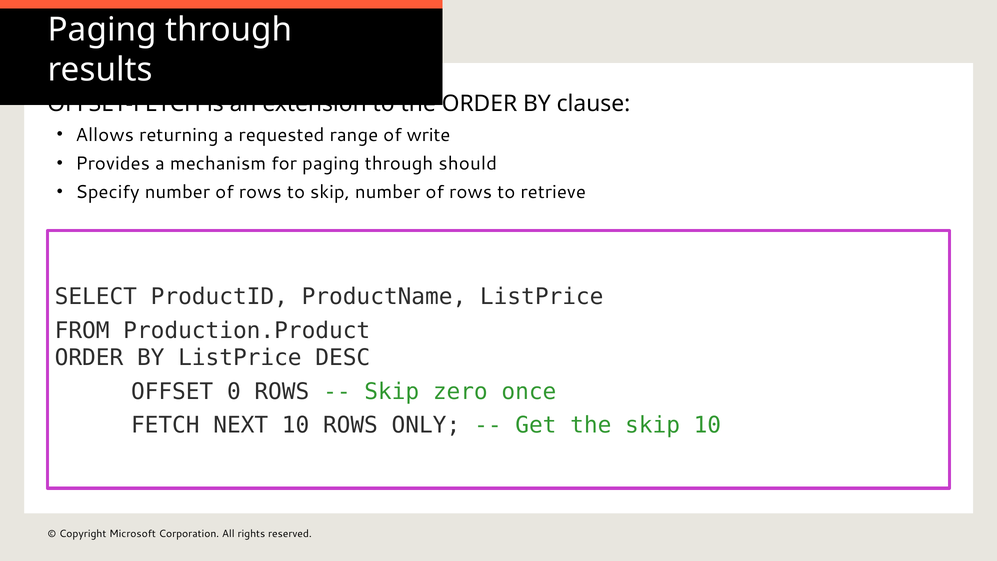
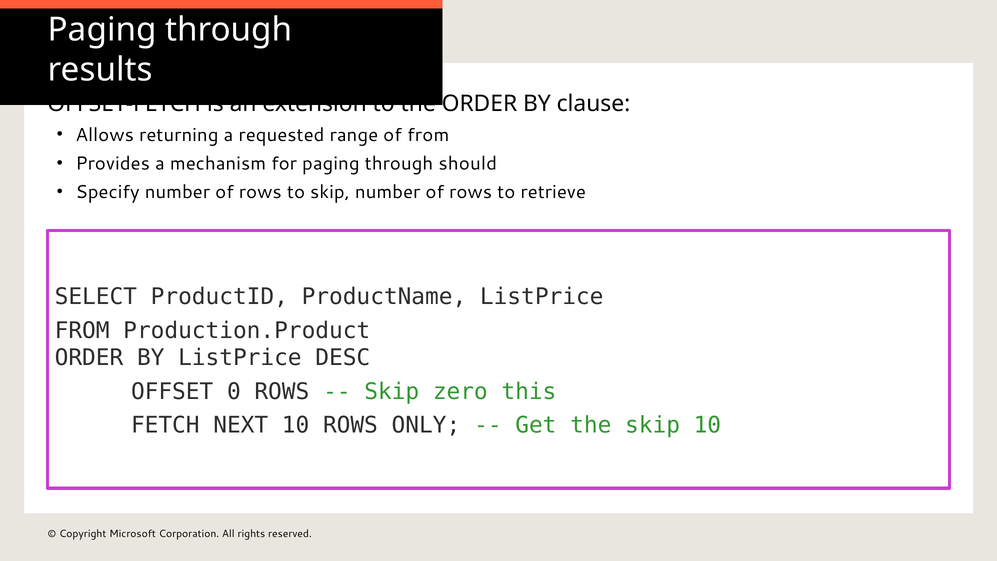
of write: write -> from (428, 135)
once: once -> this (529, 391)
